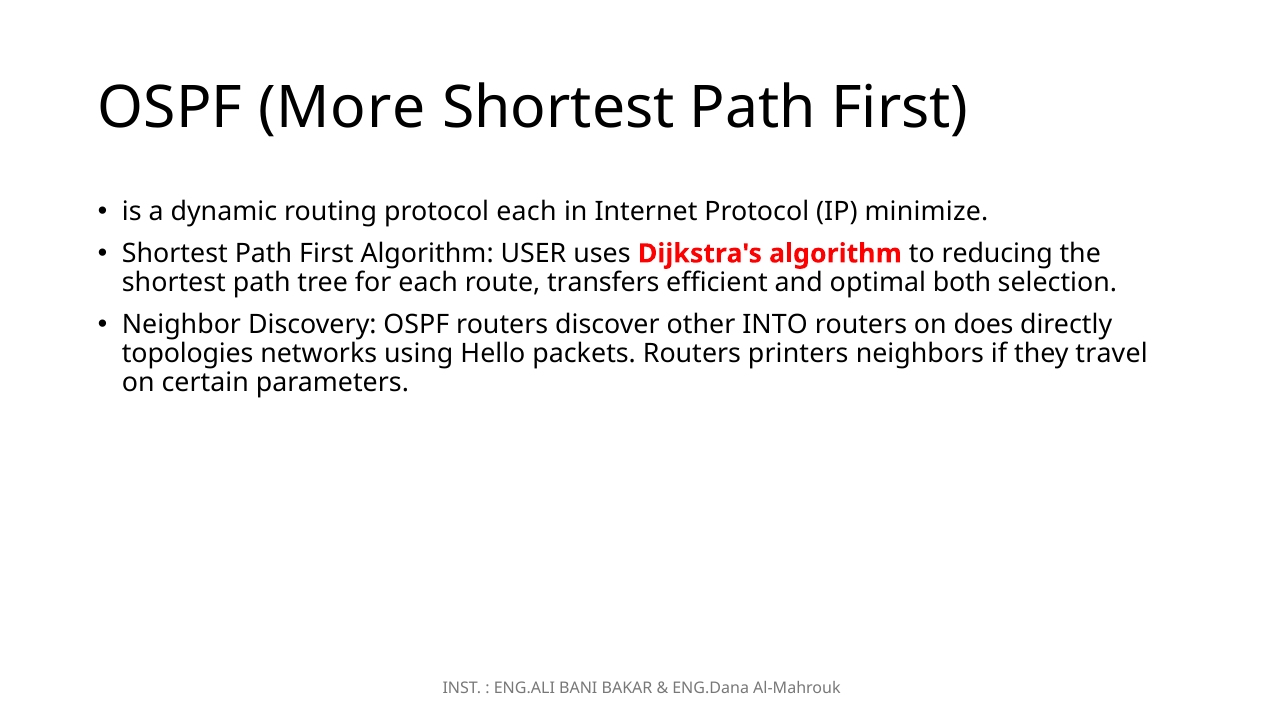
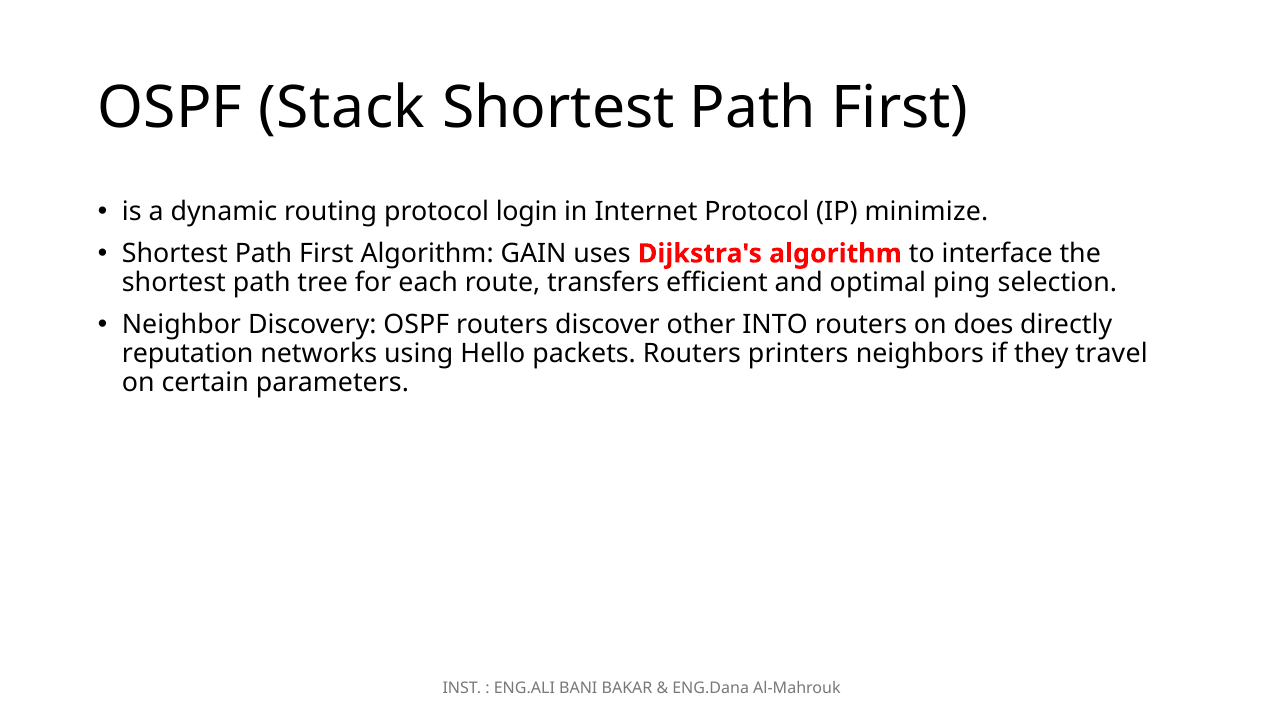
More: More -> Stack (342, 108)
protocol each: each -> login (527, 211)
USER: USER -> GAIN (534, 254)
reducing: reducing -> interface (997, 254)
both: both -> ping (962, 283)
topologies: topologies -> reputation (188, 354)
